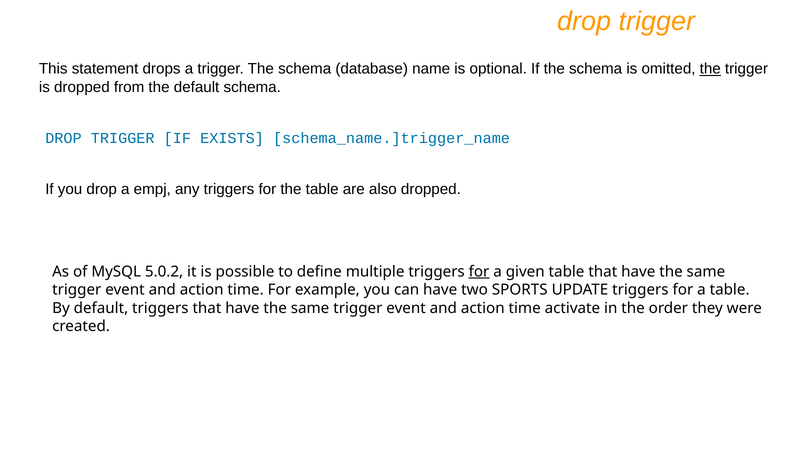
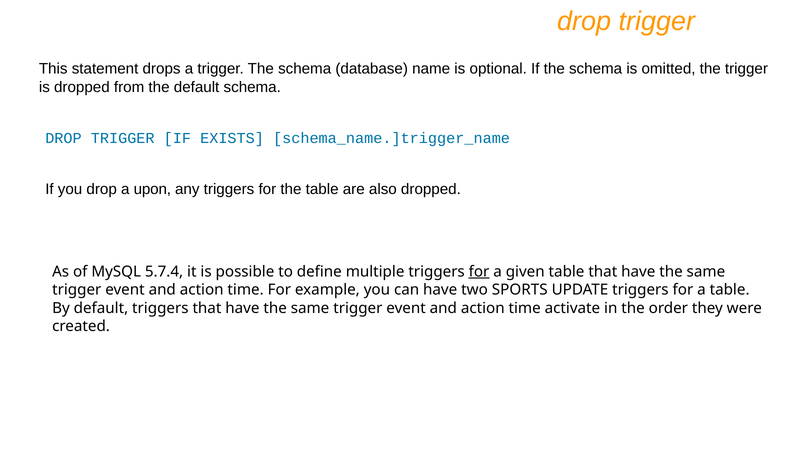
the underline: present -> none (710, 69)
empj: empj -> upon (152, 189)
5.0.2: 5.0.2 -> 5.7.4 (164, 271)
